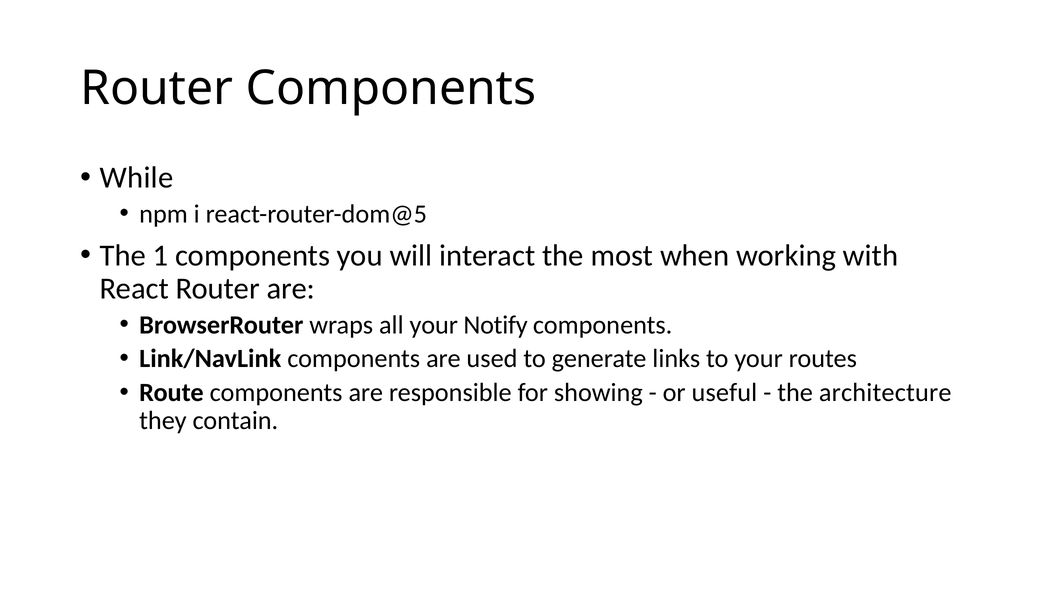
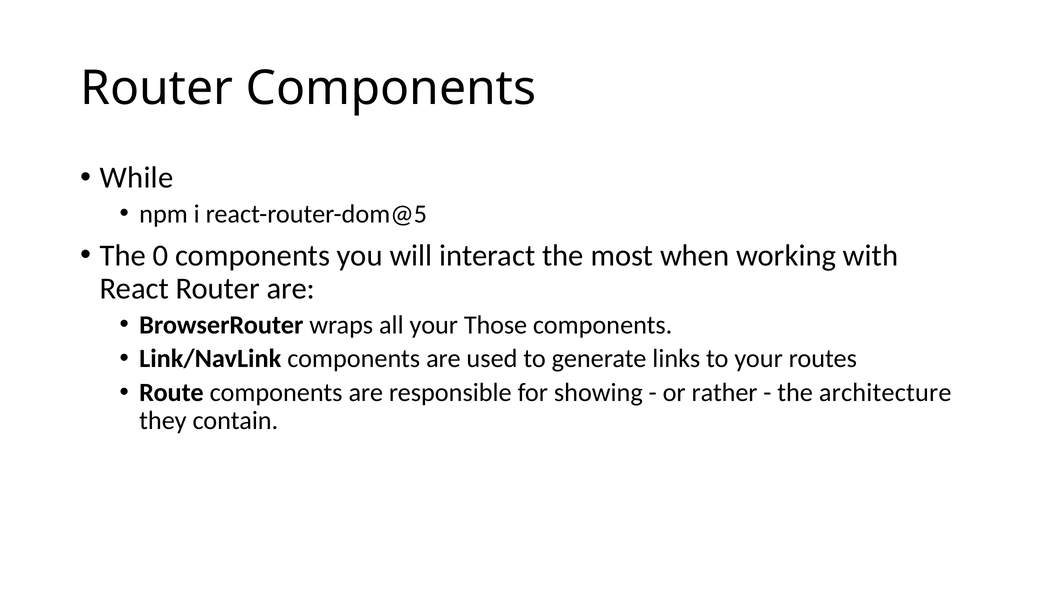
1: 1 -> 0 (161, 256)
Notify: Notify -> Those (495, 325)
useful: useful -> rather (725, 393)
